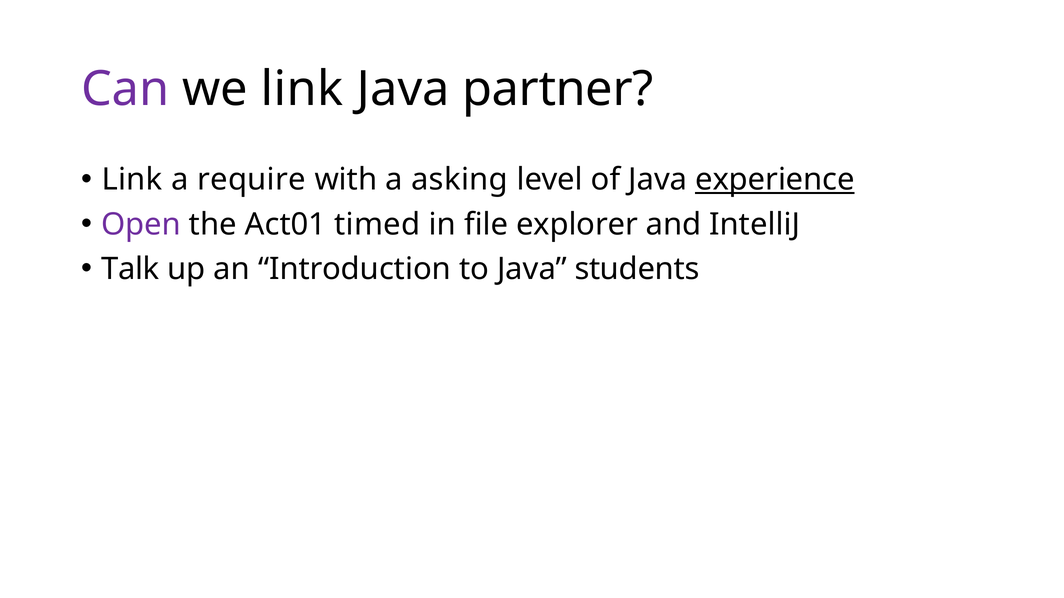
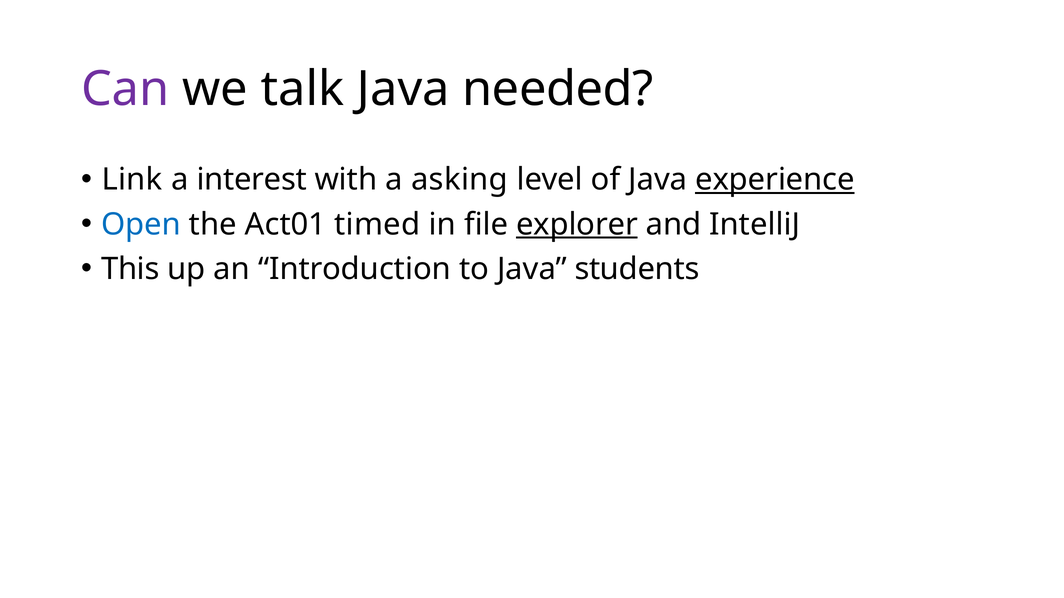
we link: link -> talk (302, 89)
partner: partner -> needed (558, 89)
require: require -> interest (252, 180)
Open colour: purple -> blue (141, 225)
explorer underline: none -> present (577, 225)
Talk: Talk -> This (130, 269)
